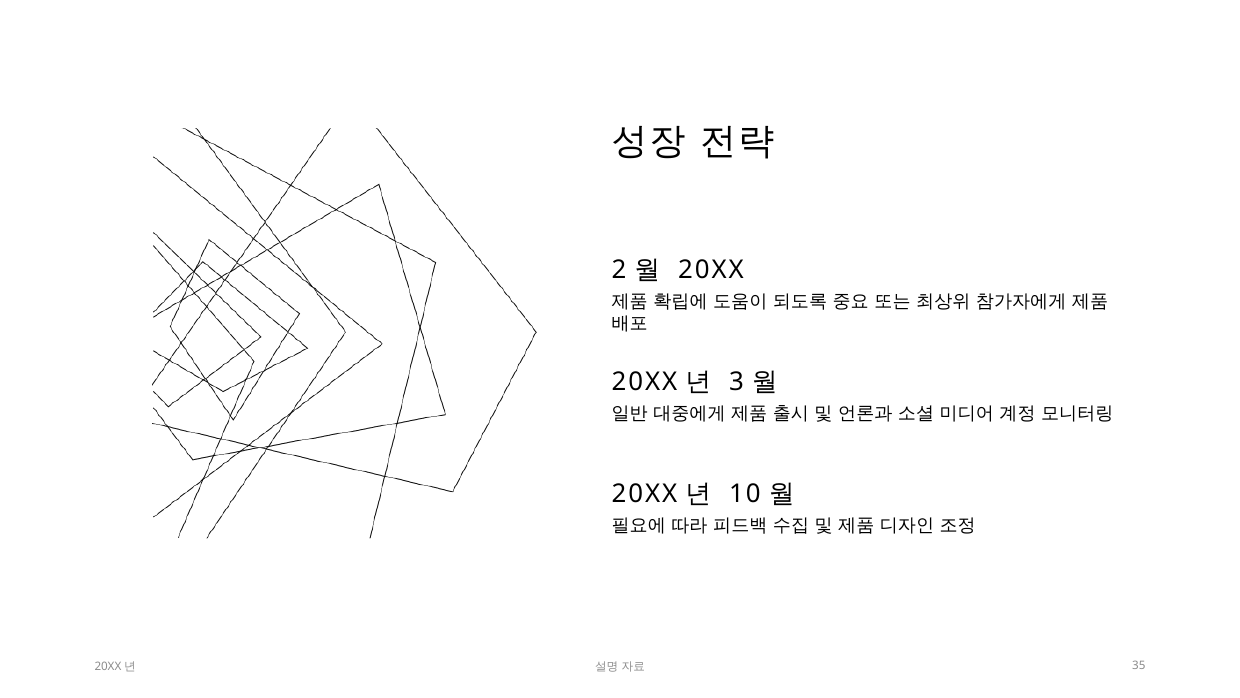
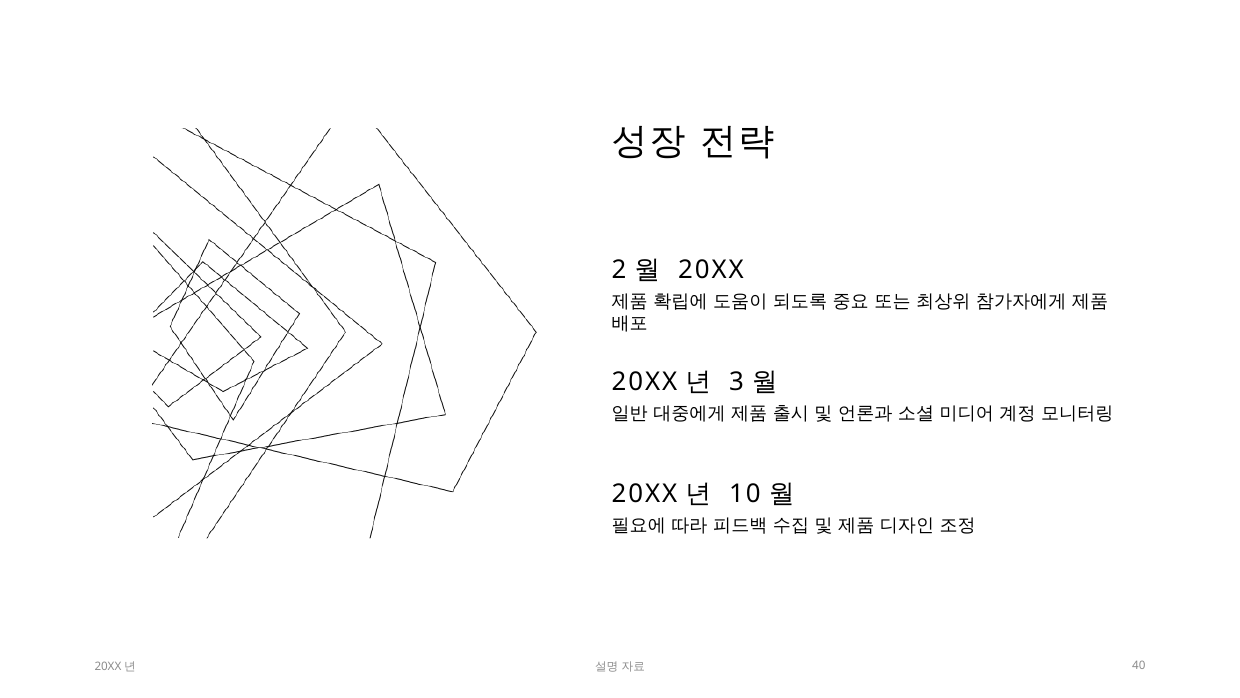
35: 35 -> 40 (1139, 665)
